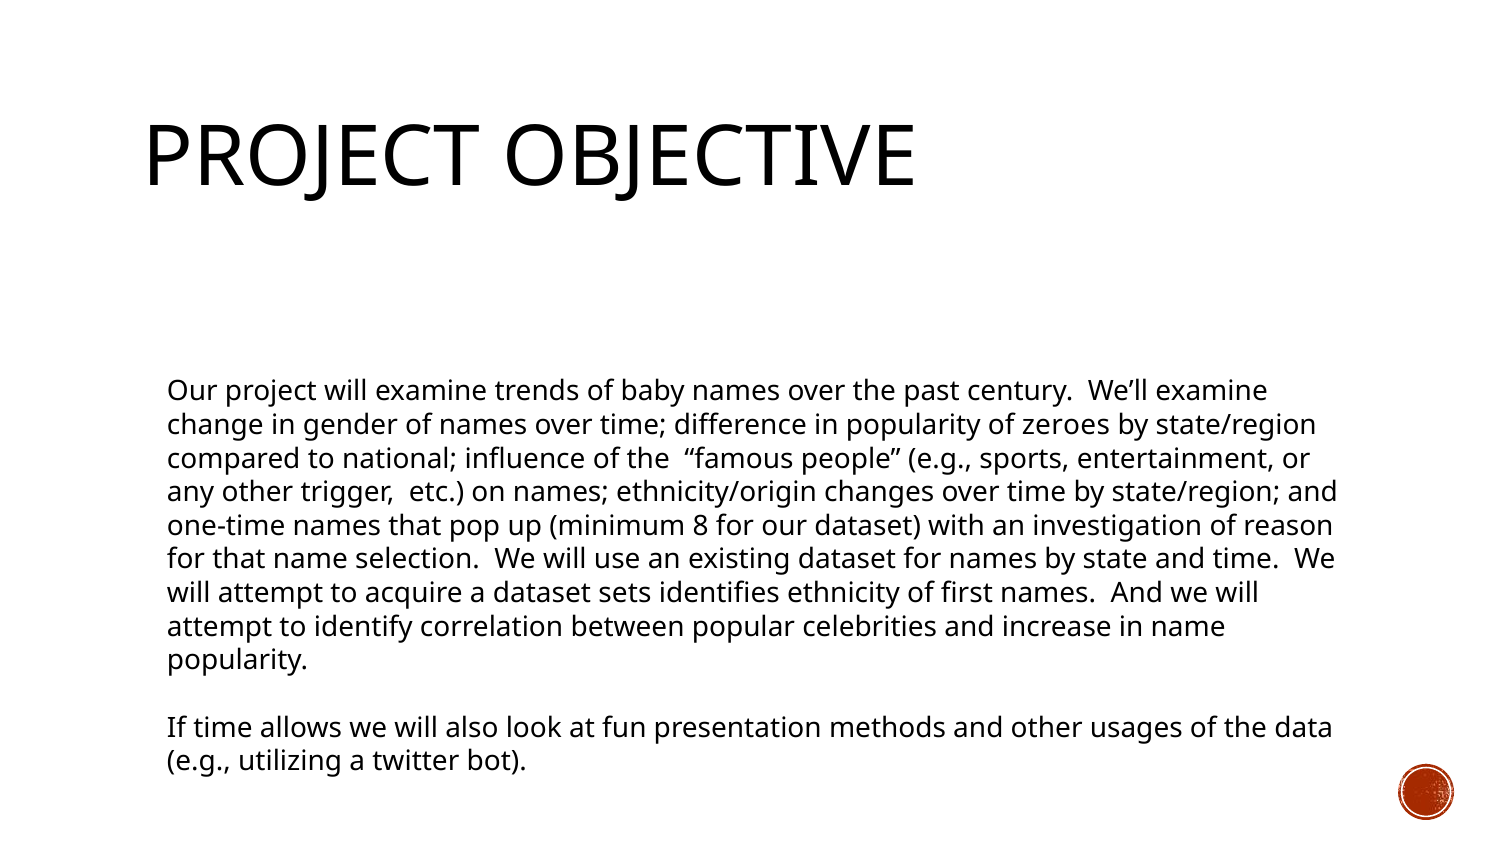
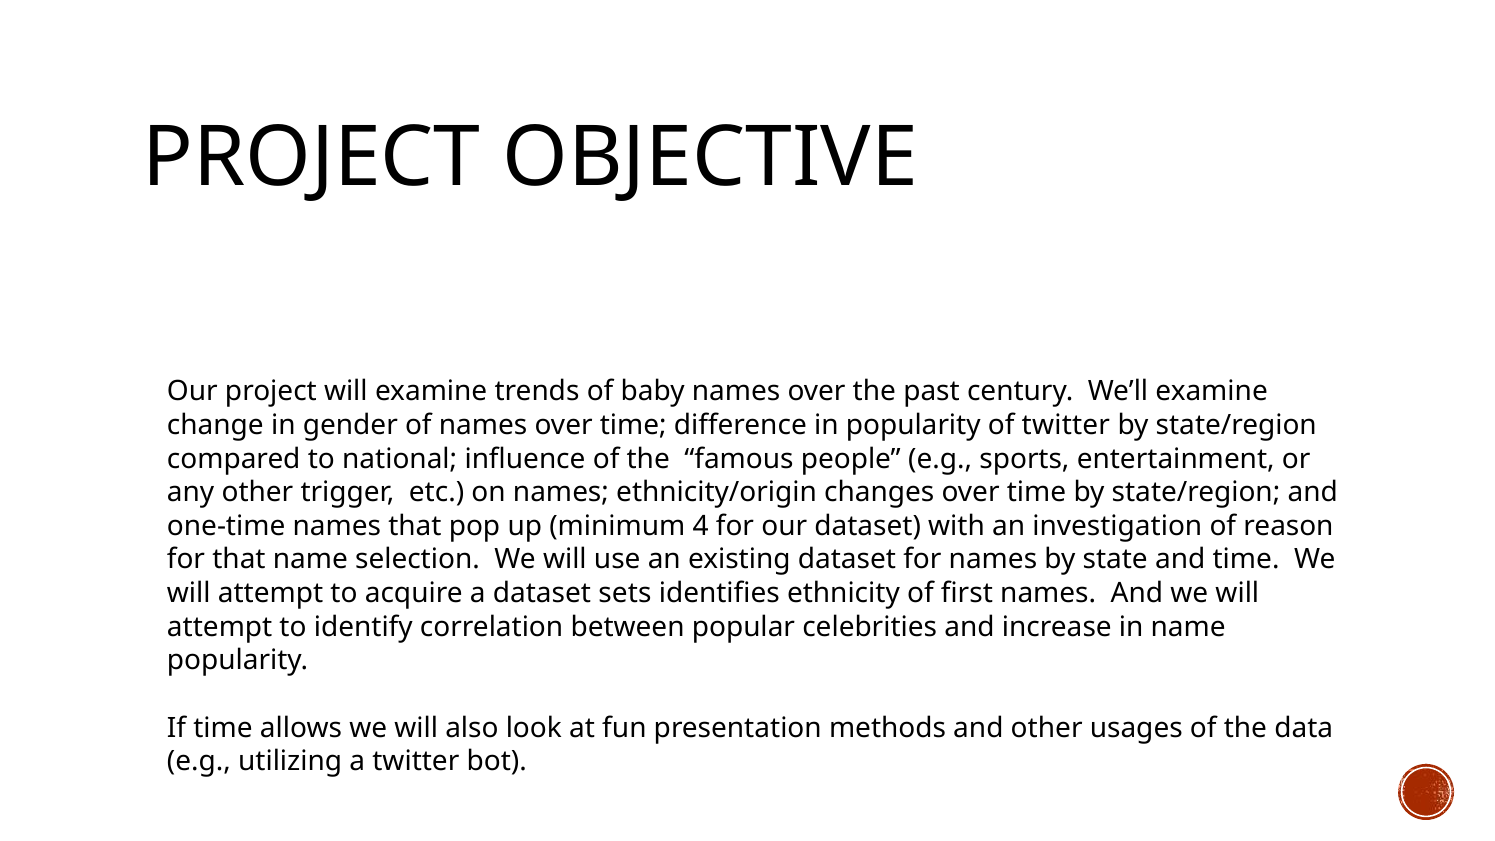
of zeroes: zeroes -> twitter (1066, 425)
8: 8 -> 4 (701, 526)
